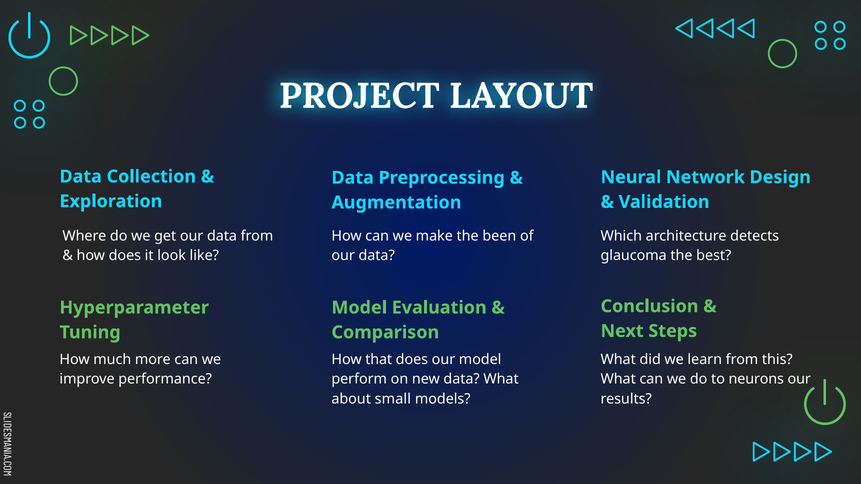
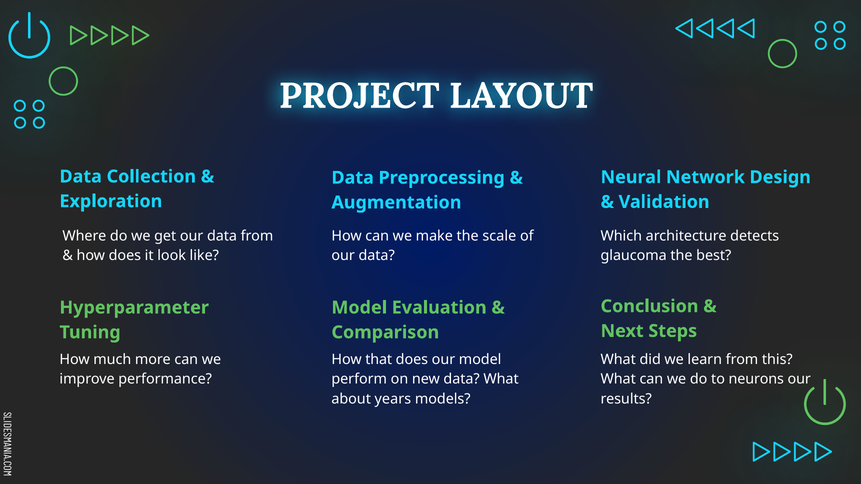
been: been -> scale (499, 236)
small: small -> years (393, 399)
